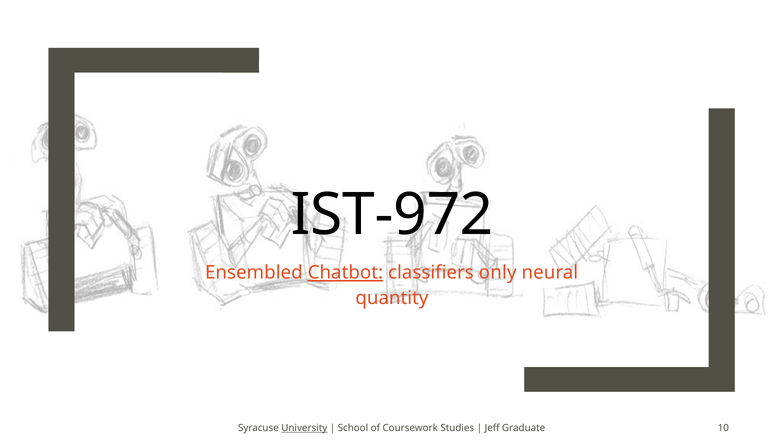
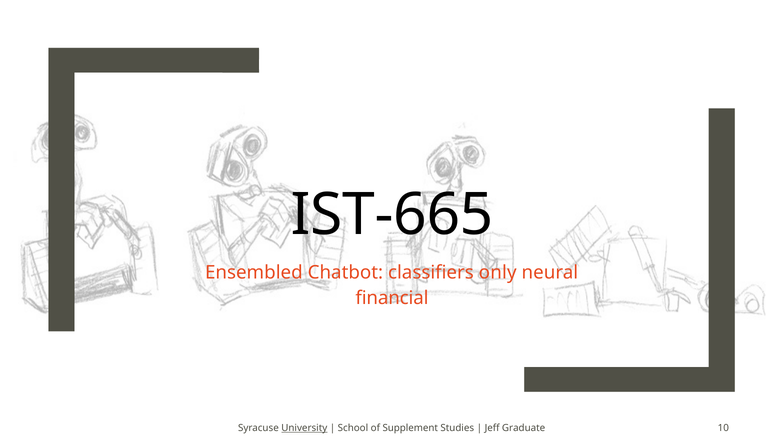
IST-972: IST-972 -> IST-665 (392, 215)
Chatbot underline: present -> none (345, 273)
quantity: quantity -> financial (392, 298)
Coursework: Coursework -> Supplement (410, 428)
